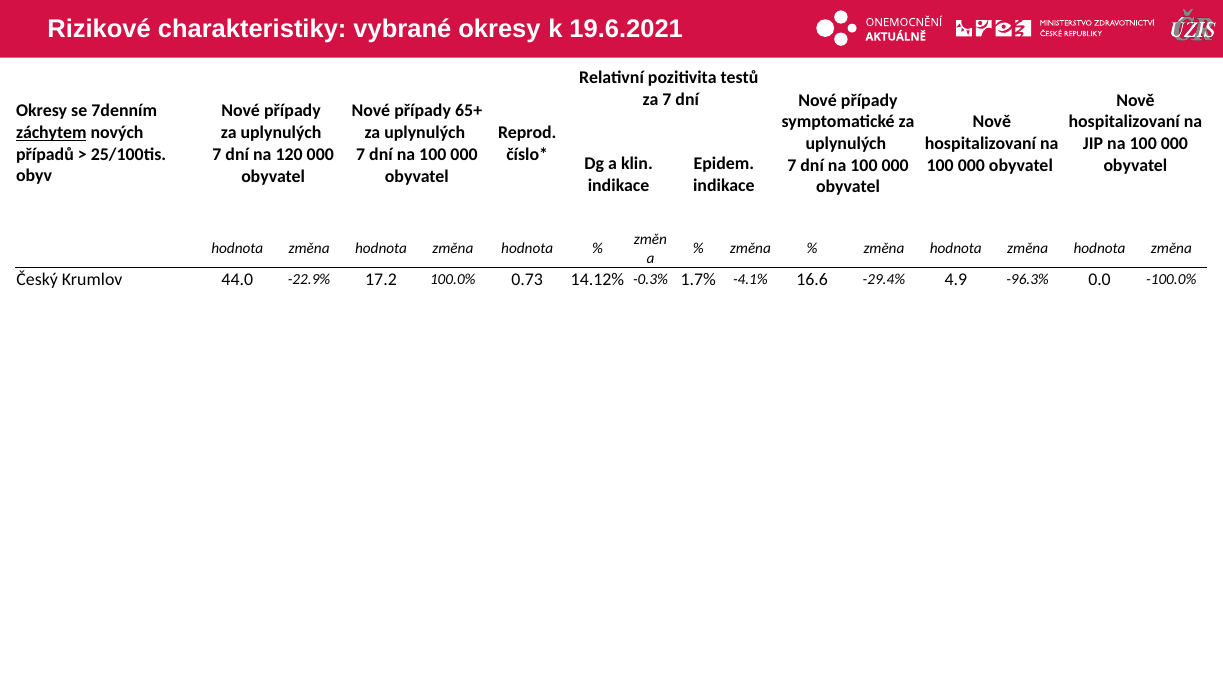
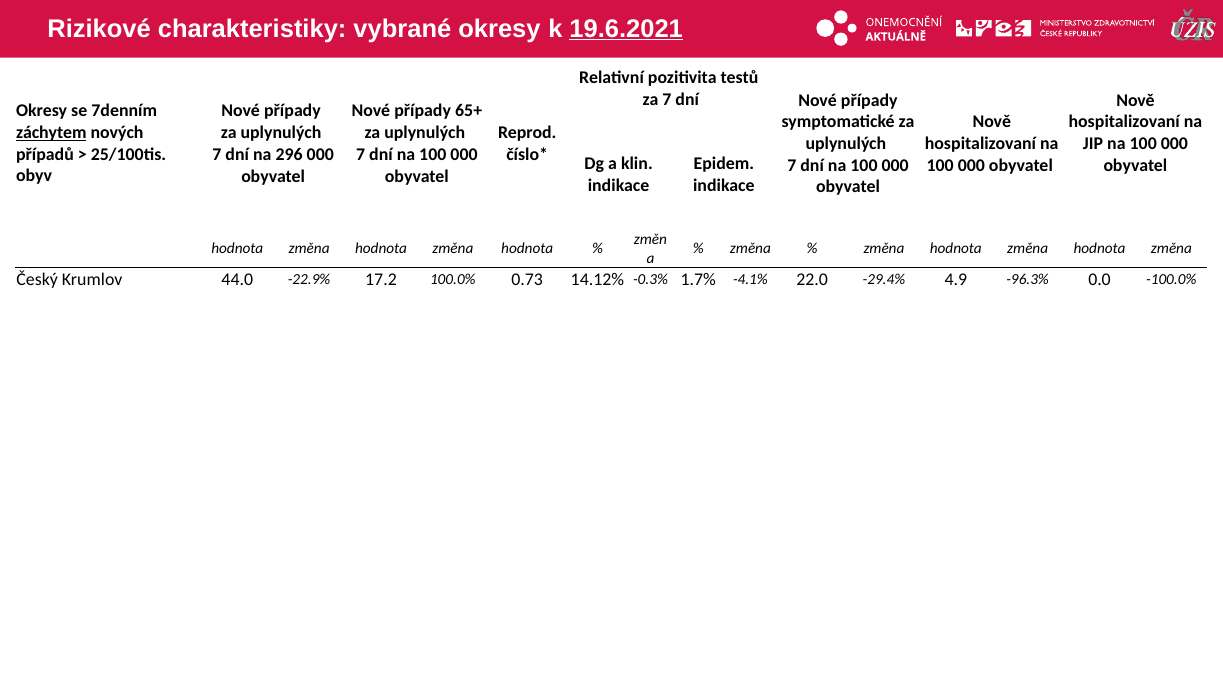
19.6.2021 underline: none -> present (626, 29)
120: 120 -> 296 (289, 154)
16.6: 16.6 -> 22.0 (812, 279)
